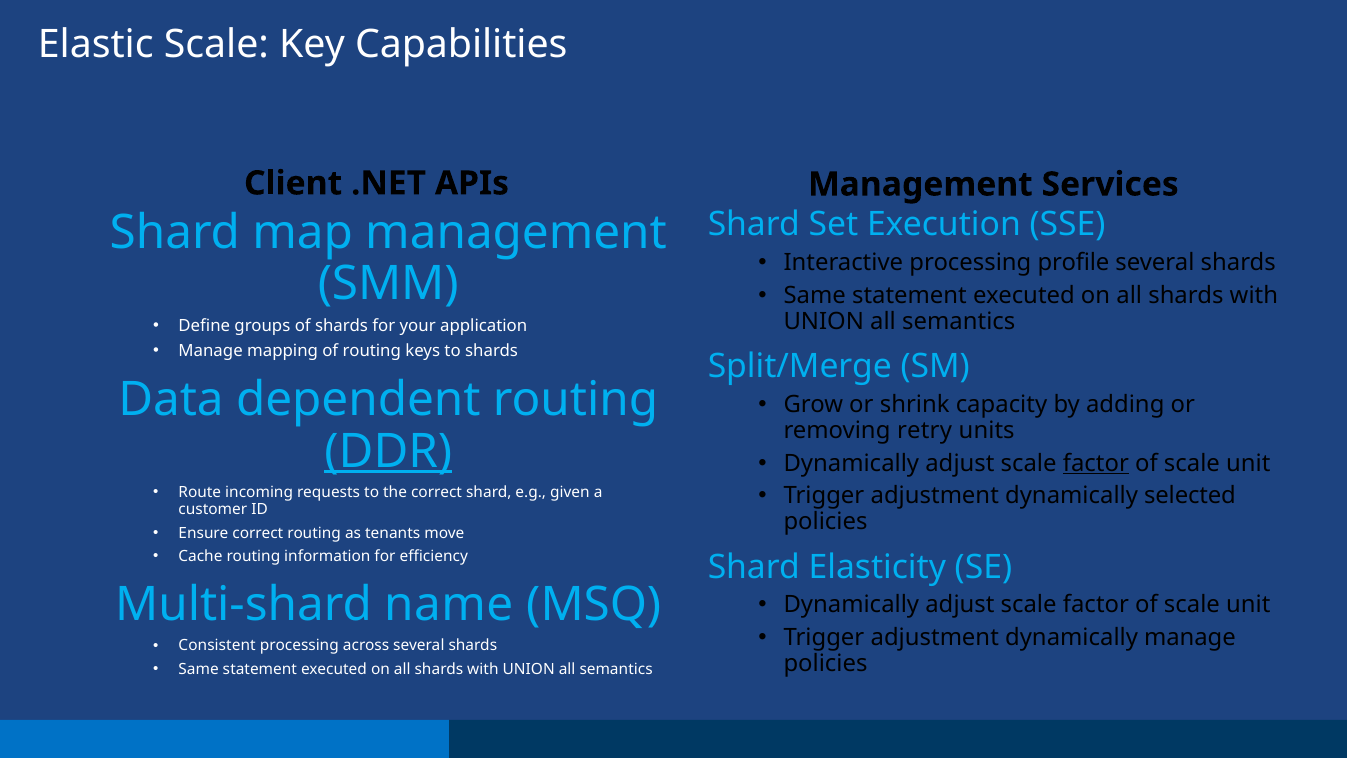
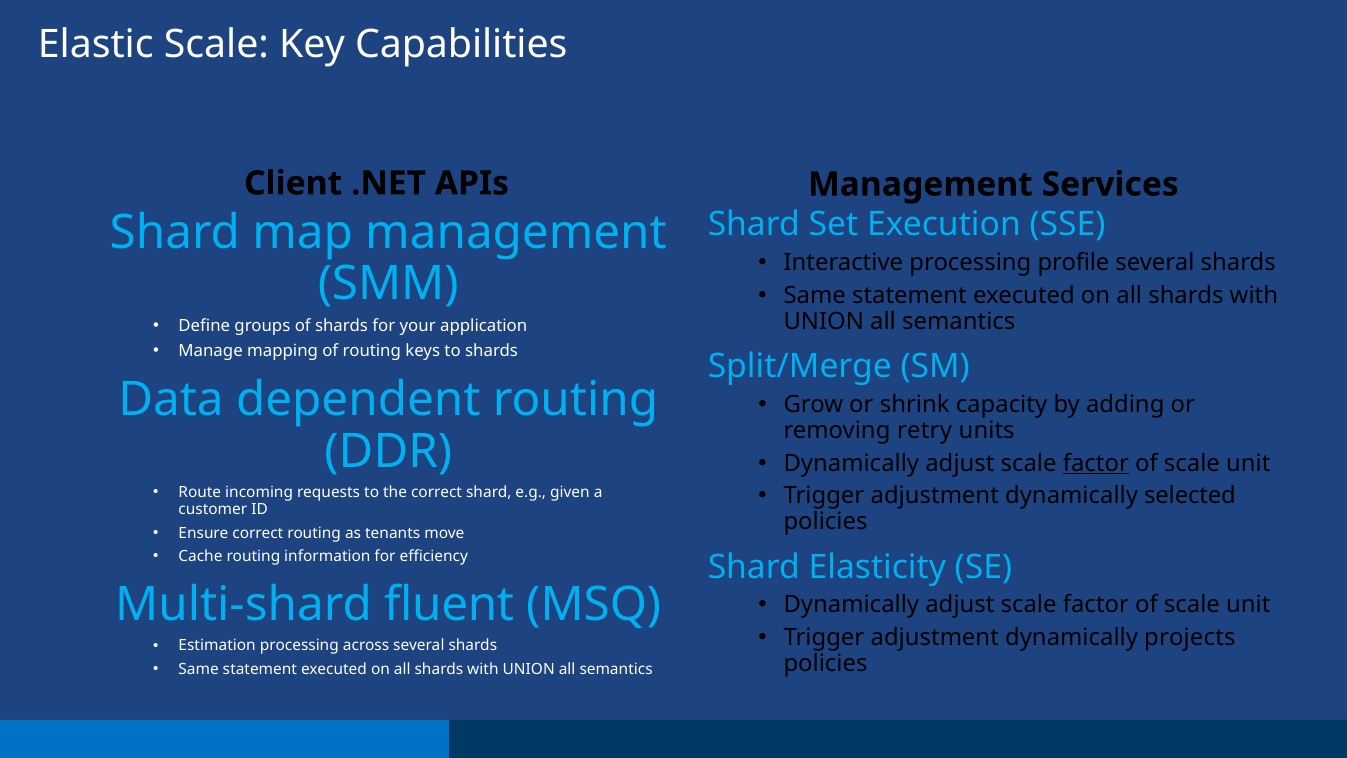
DDR underline: present -> none (388, 451)
name: name -> fluent (449, 604)
dynamically manage: manage -> projects (1190, 638)
Consistent: Consistent -> Estimation (217, 646)
